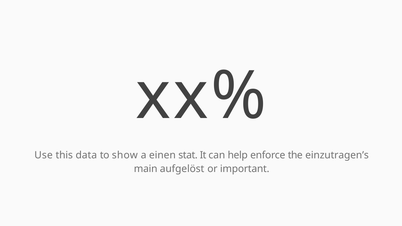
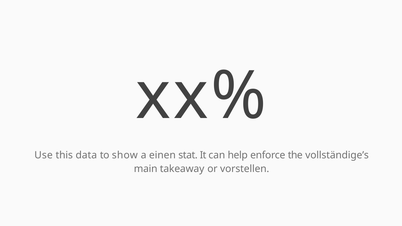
einzutragen’s: einzutragen’s -> vollständige’s (337, 155)
aufgelöst: aufgelöst -> takeaway (182, 169)
important: important -> vorstellen (245, 169)
